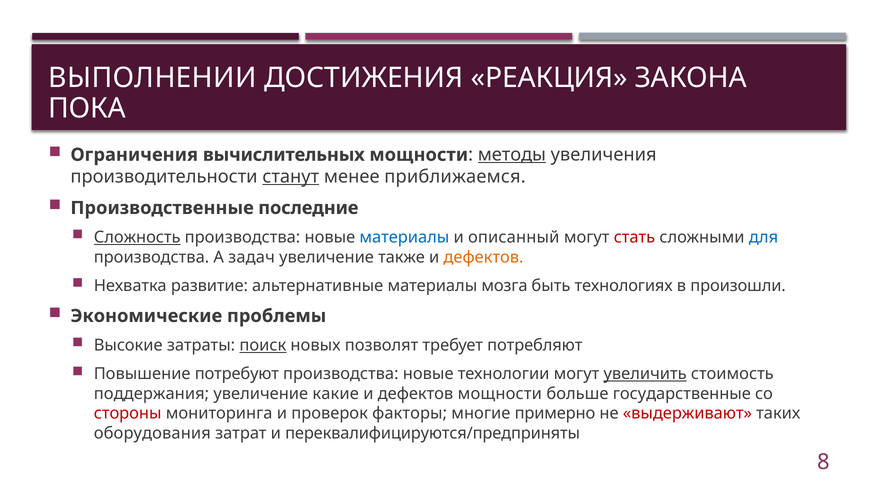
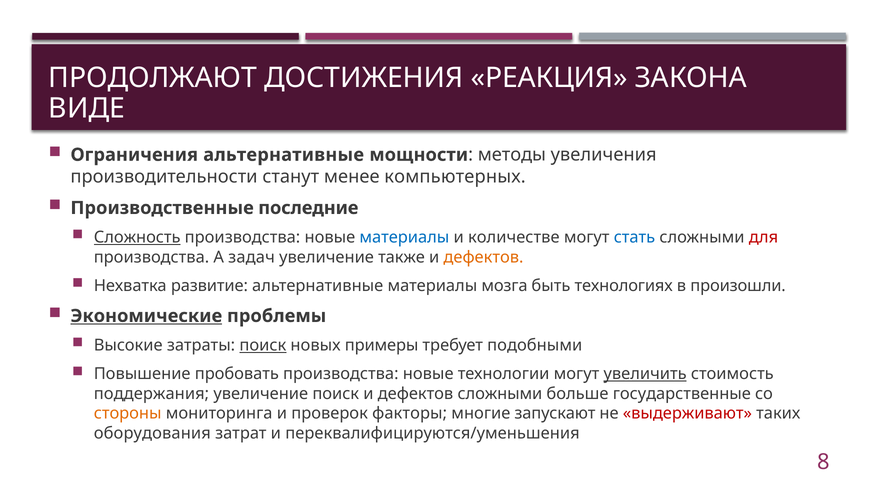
ВЫПОЛНЕНИИ: ВЫПОЛНЕНИИ -> ПРОДОЛЖАЮТ (153, 78)
ПОКА: ПОКА -> ВИДЕ (87, 109)
Ограничения вычислительных: вычислительных -> альтернативные (284, 155)
методы underline: present -> none (512, 155)
станут underline: present -> none (291, 177)
приближаемся: приближаемся -> компьютерных (455, 177)
описанный: описанный -> количестве (514, 237)
стать colour: red -> blue (634, 237)
для colour: blue -> red (764, 237)
Экономические underline: none -> present (146, 316)
позволят: позволят -> примеры (382, 345)
потребляют: потребляют -> подобными (535, 345)
потребуют: потребуют -> пробовать (237, 374)
увеличение какие: какие -> поиск (336, 394)
дефектов мощности: мощности -> сложными (500, 394)
стороны colour: red -> orange (128, 413)
примерно: примерно -> запускают (555, 413)
переквалифицируются/предприняты: переквалифицируются/предприняты -> переквалифицируются/уменьшения (432, 433)
